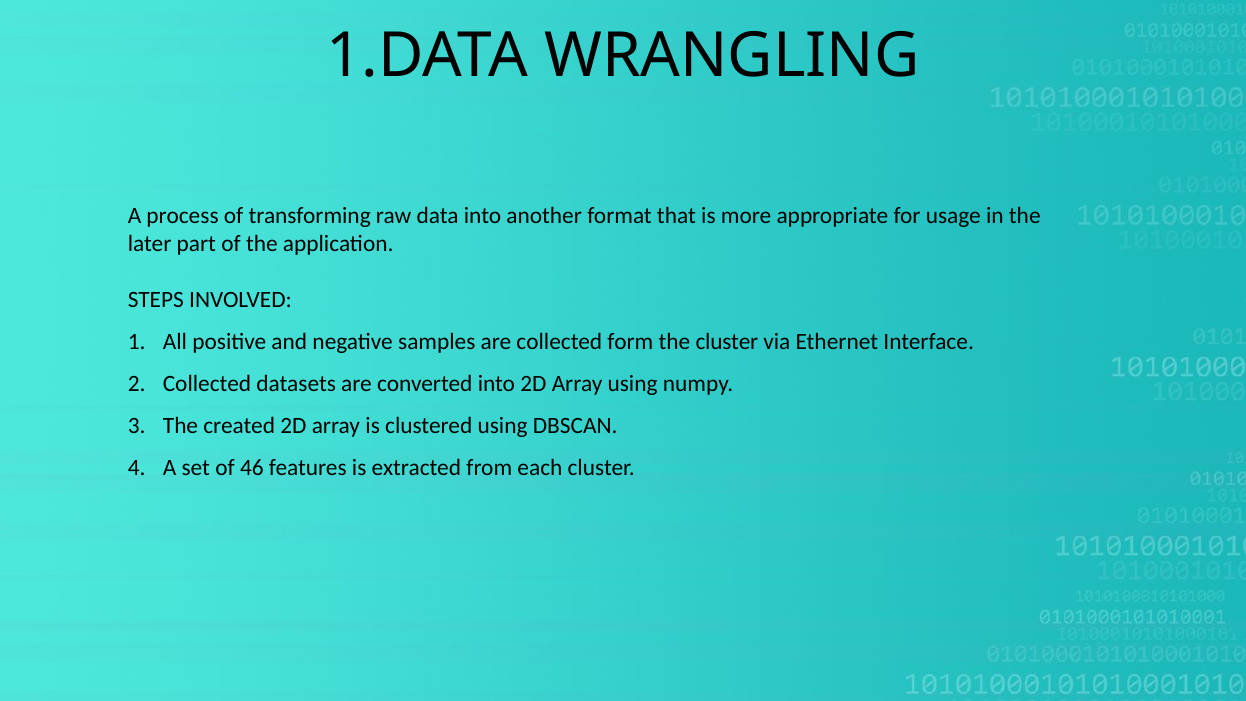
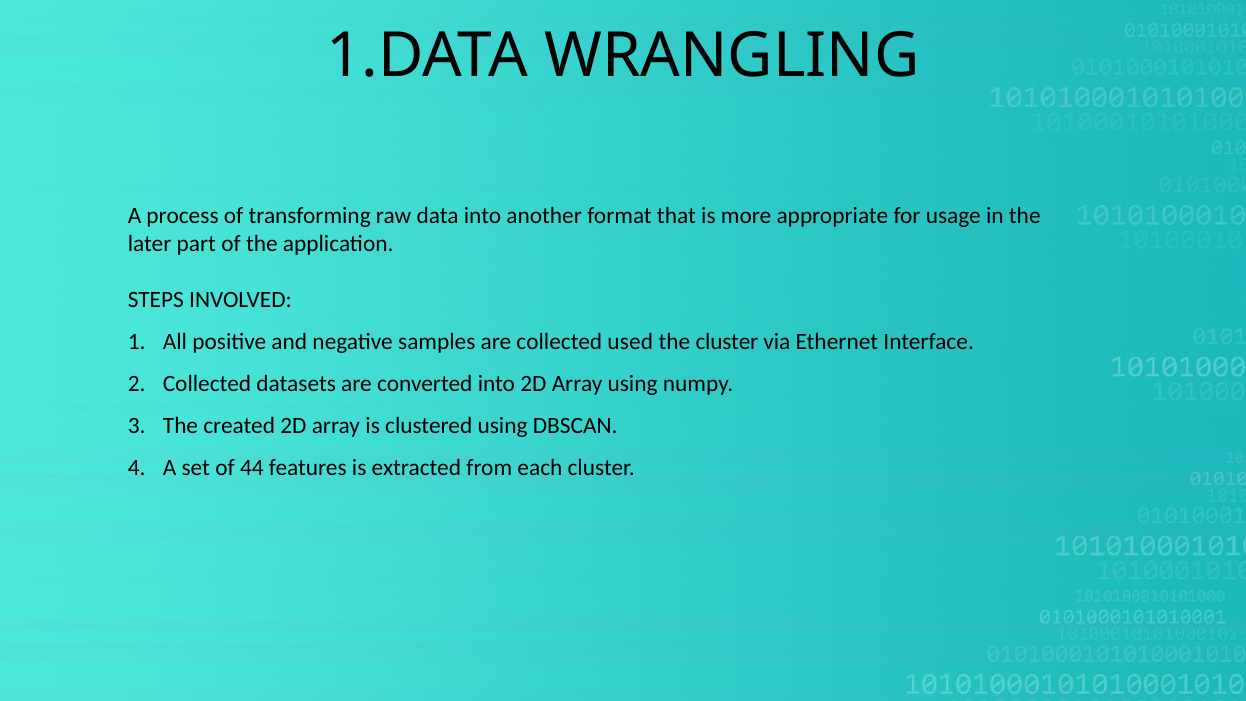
form: form -> used (630, 342)
46: 46 -> 44 (252, 468)
